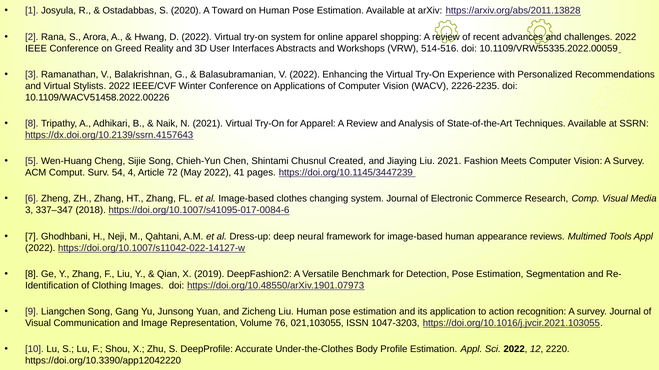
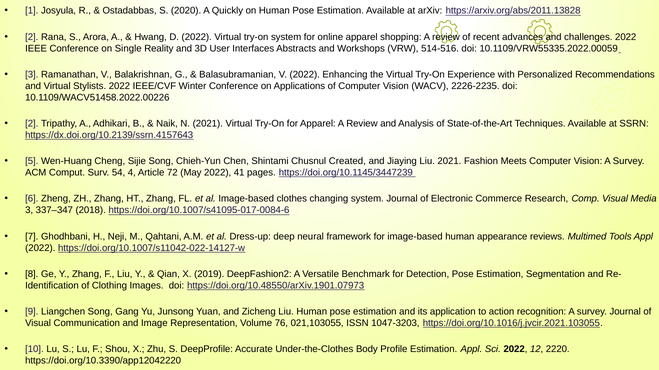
Toward: Toward -> Quickly (227, 11)
Greed: Greed -> Single (128, 48)
8: 8 -> 2 (32, 124)
